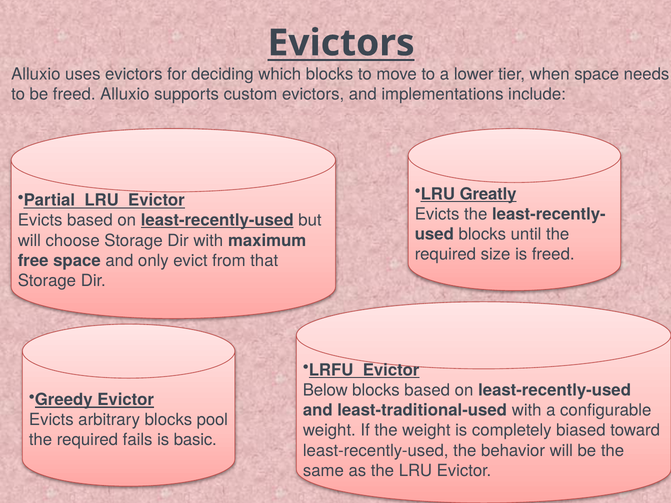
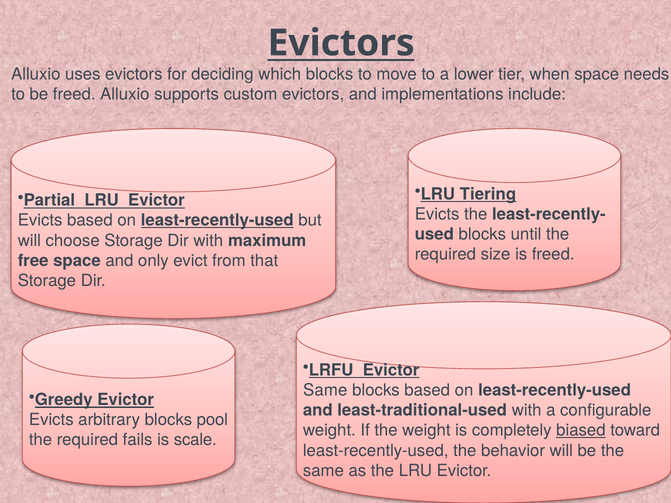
Greatly: Greatly -> Tiering (488, 194)
Below: Below -> Same (325, 390)
biased underline: none -> present (581, 431)
basic: basic -> scale (195, 440)
